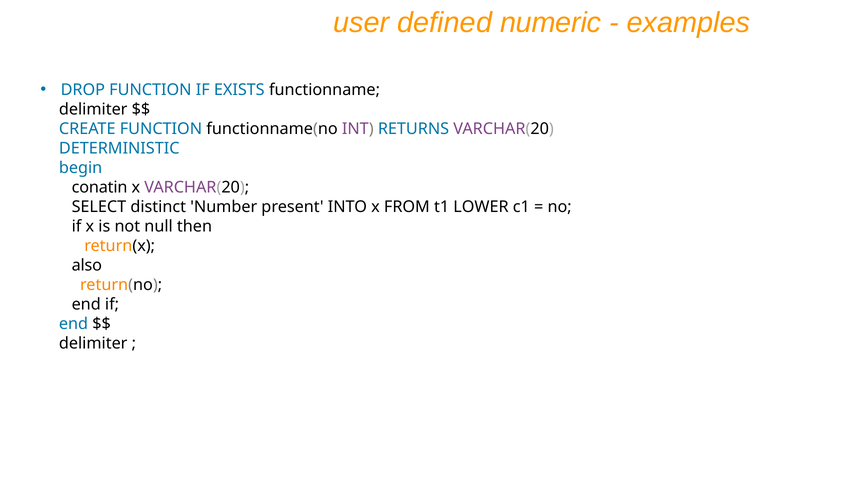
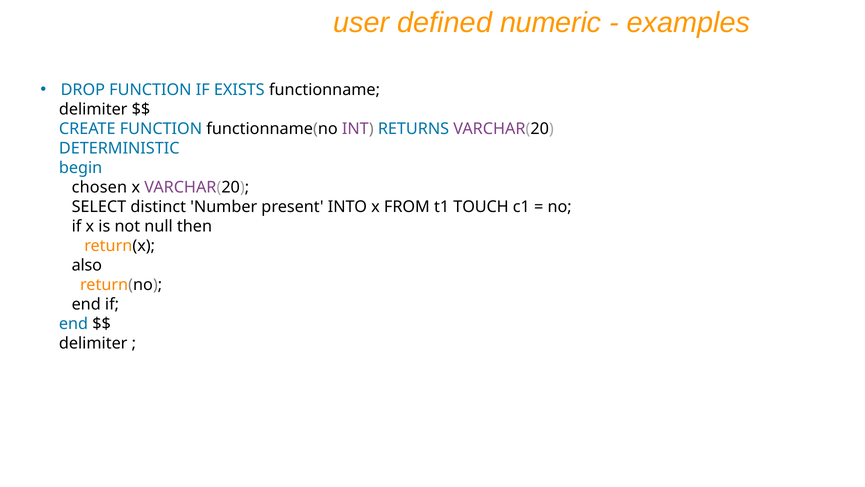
conatin: conatin -> chosen (99, 187)
LOWER: LOWER -> TOUCH (481, 207)
